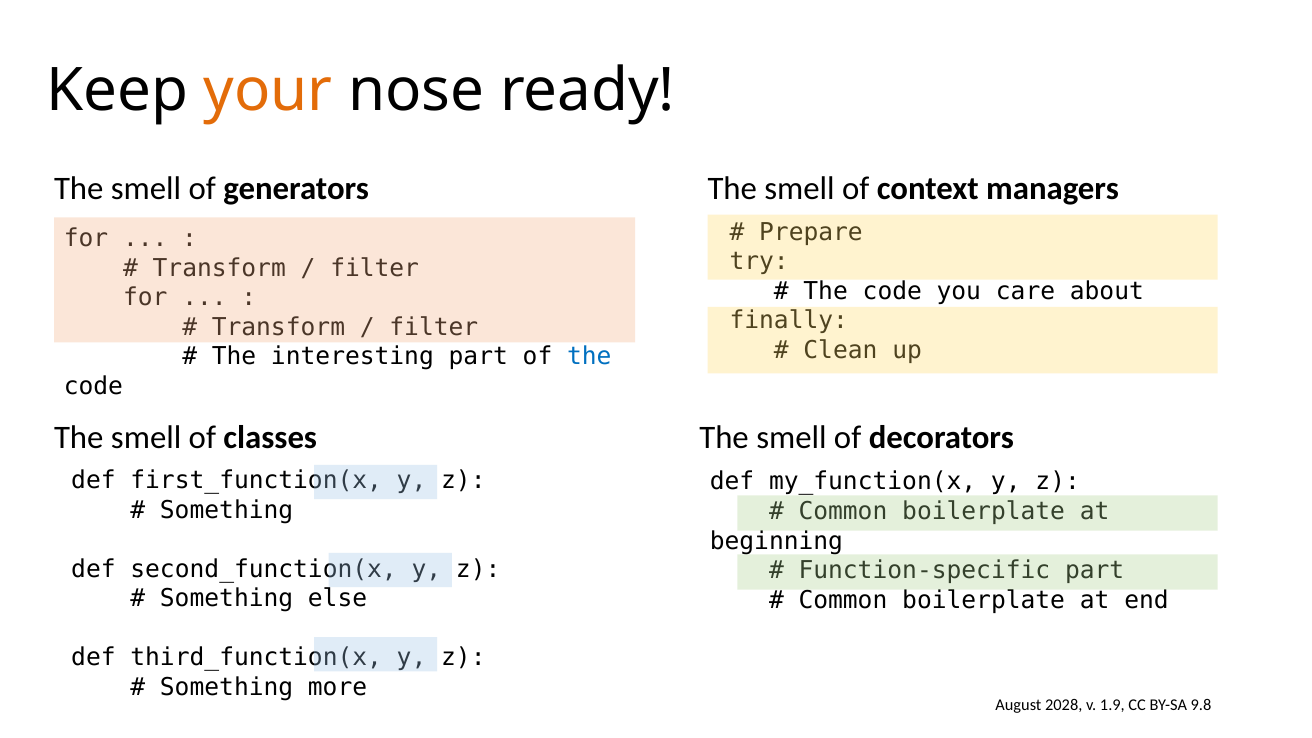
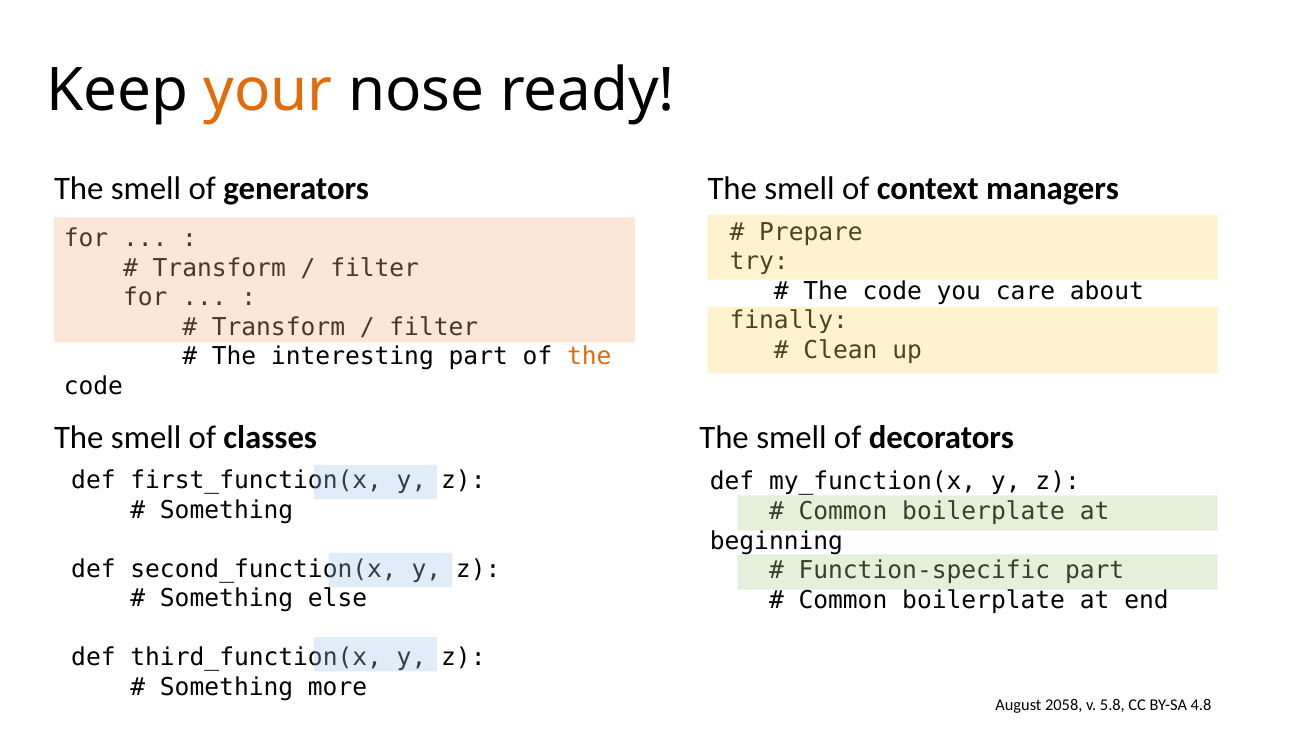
the colour: blue -> orange (589, 357)
2028: 2028 -> 2058 (1064, 705)
1.9: 1.9 -> 5.8 (1112, 705)
9.8: 9.8 -> 4.8 (1201, 705)
